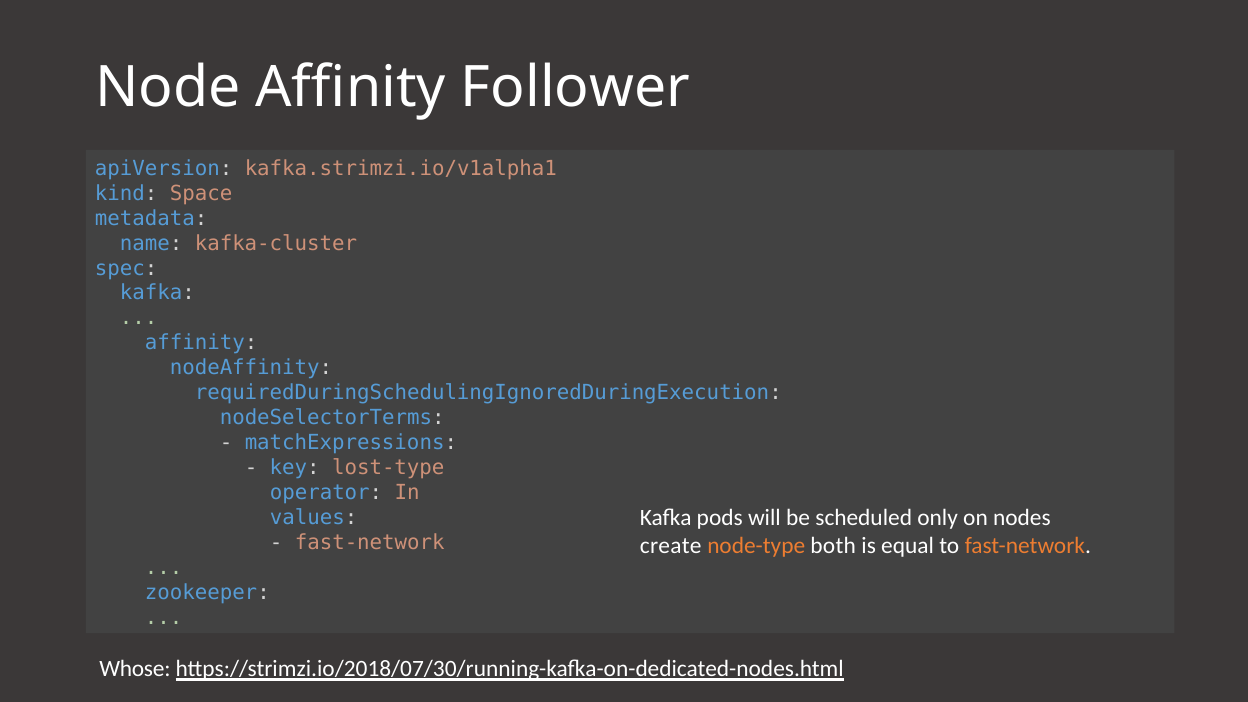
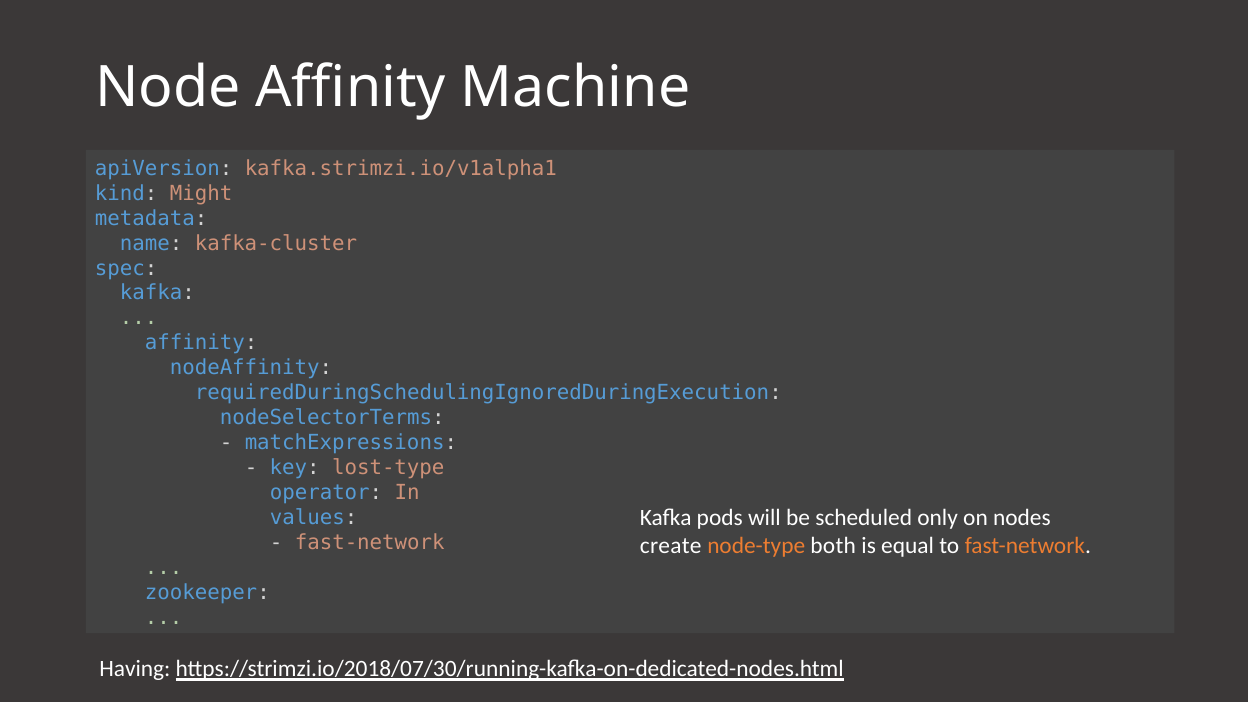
Follower: Follower -> Machine (576, 88)
Space: Space -> Might (201, 193)
Whose: Whose -> Having (135, 669)
